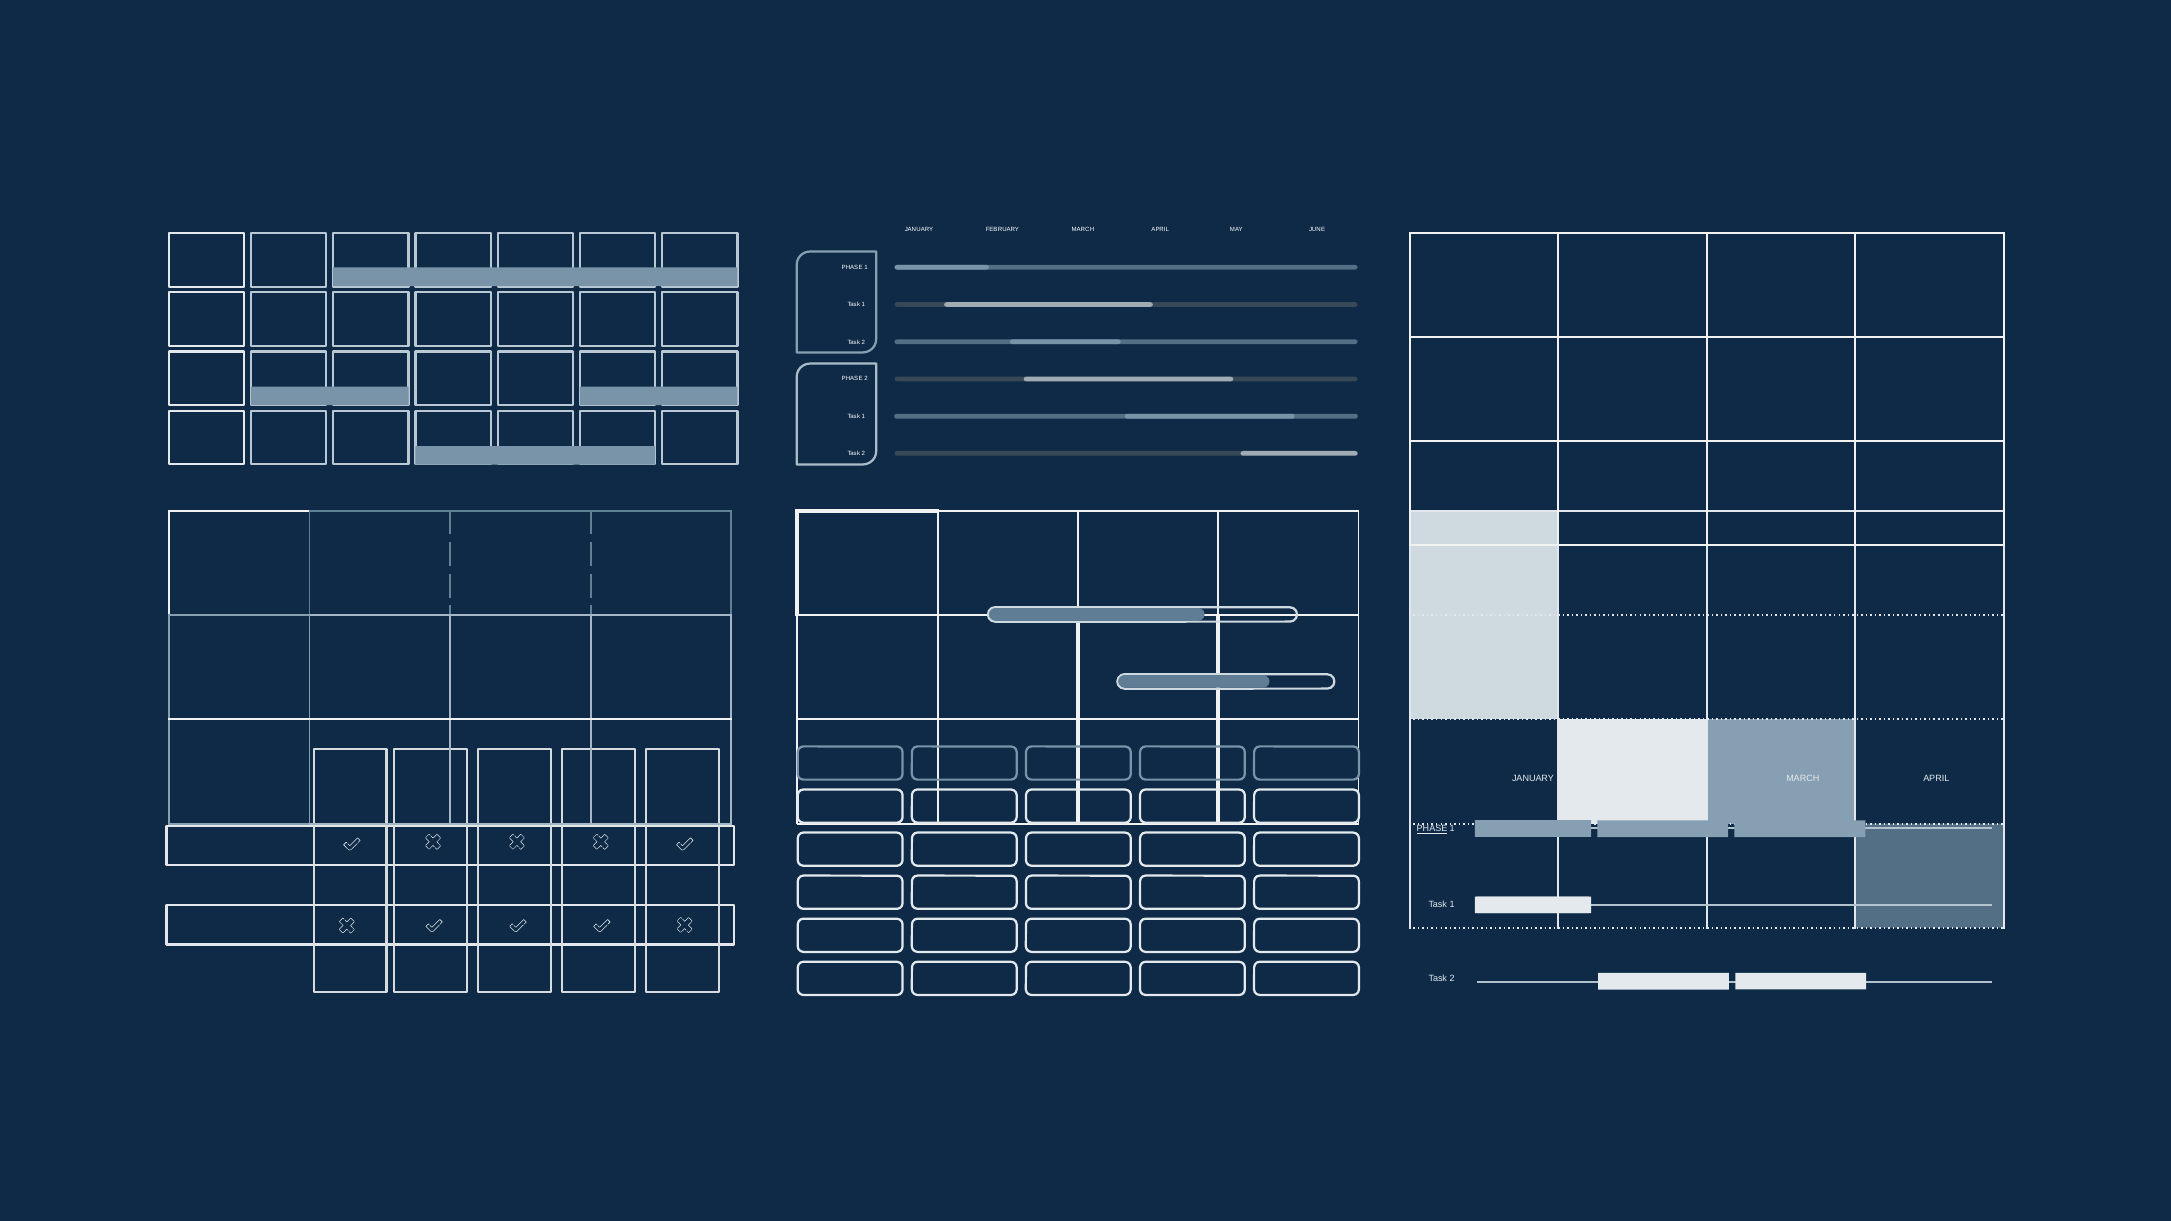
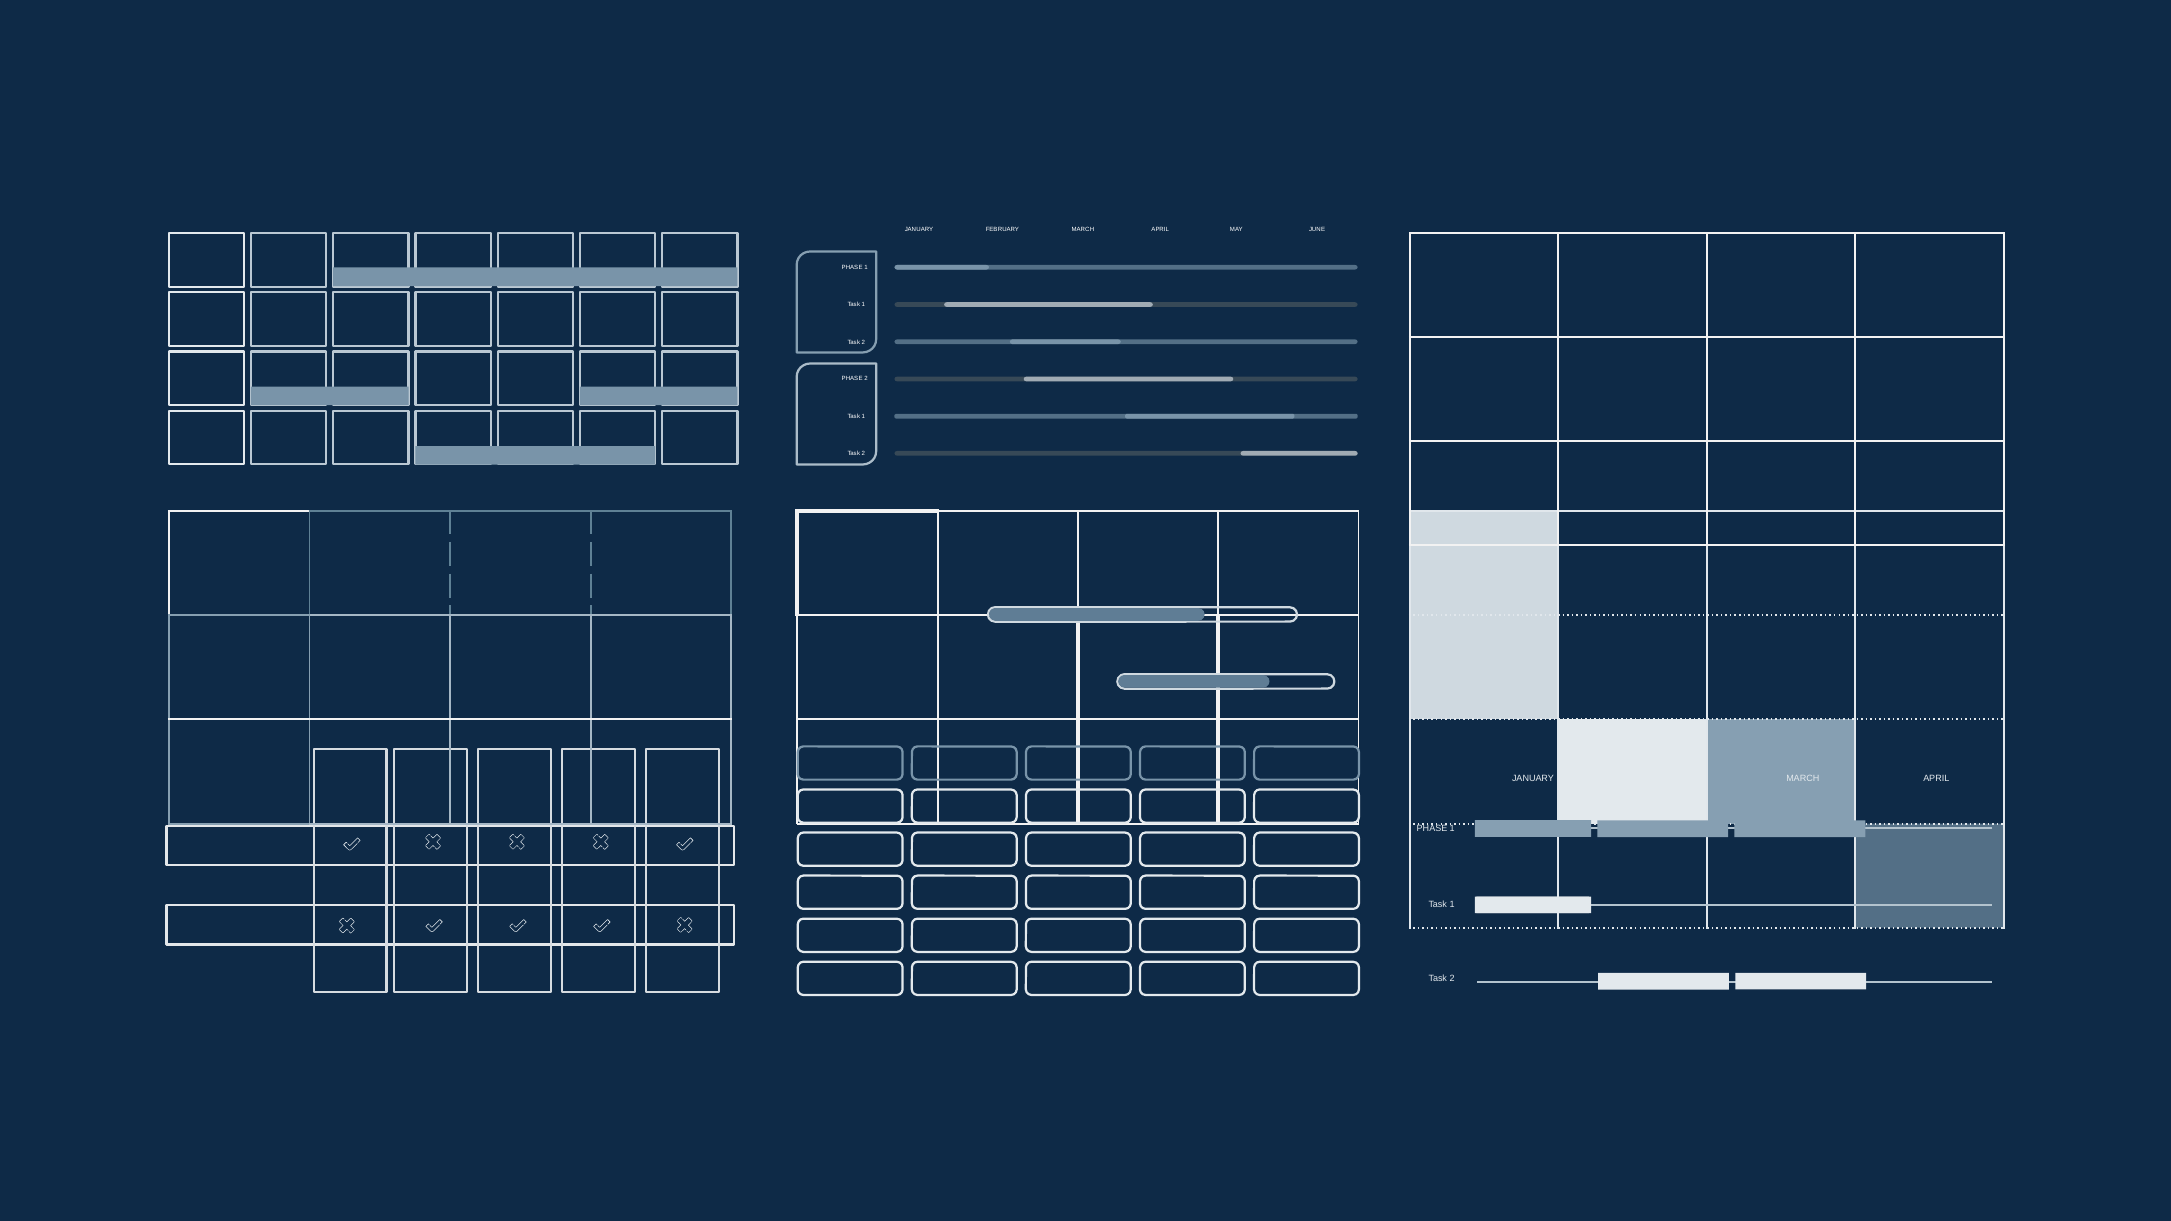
PHASE underline: present -> none (1432, 829)
